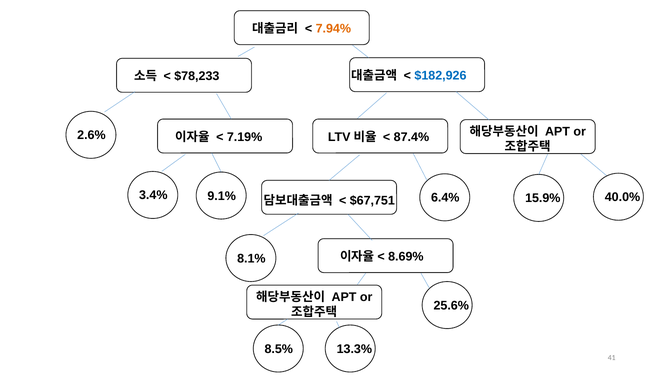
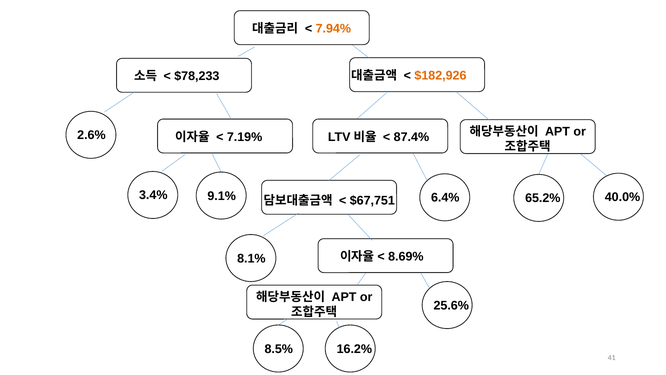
$182,926 colour: blue -> orange (440, 76)
15.9%: 15.9% -> 65.2% (543, 198)
13.3%: 13.3% -> 16.2% (354, 349)
